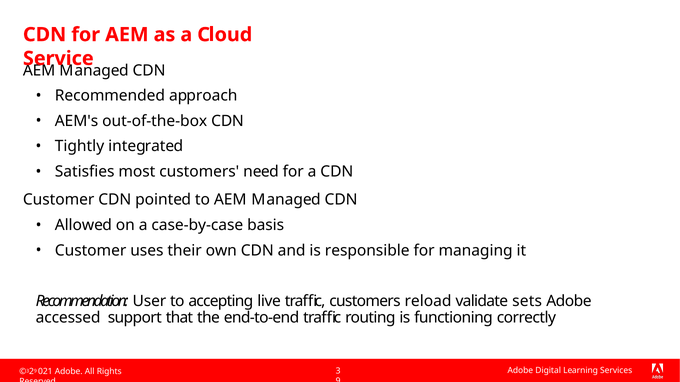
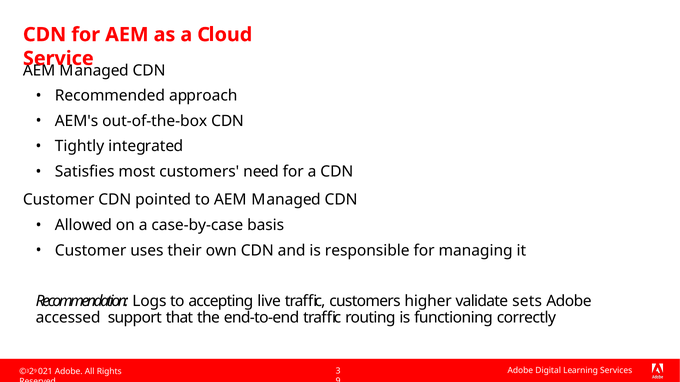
User: User -> Logs (149, 301)
reload: reload -> higher (428, 301)
